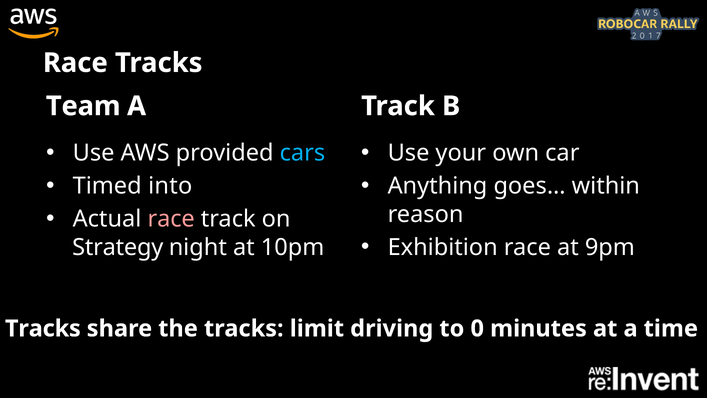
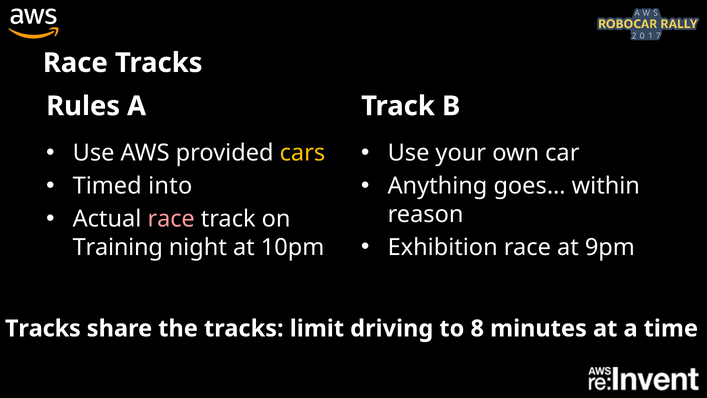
Team: Team -> Rules (83, 106)
cars colour: light blue -> yellow (302, 153)
Strategy: Strategy -> Training (118, 247)
0: 0 -> 8 (477, 328)
